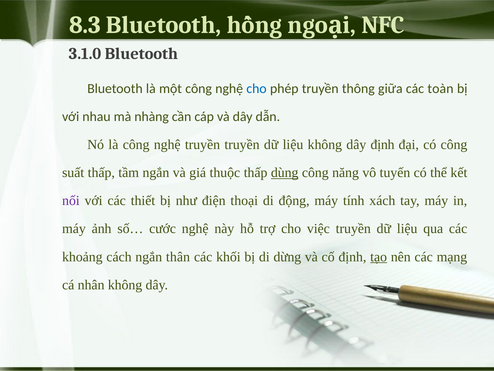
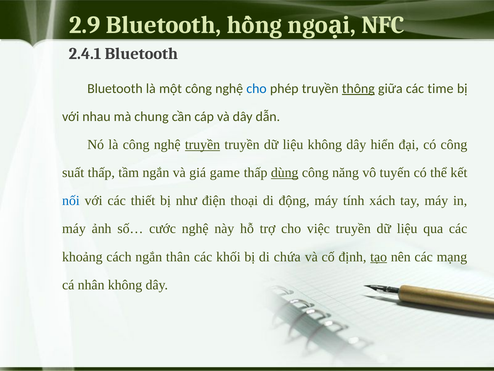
8.3: 8.3 -> 2.9 (85, 25)
3.1.0: 3.1.0 -> 2.4.1 (85, 54)
thông underline: none -> present (358, 89)
toàn: toàn -> time (440, 89)
nhàng: nhàng -> chung (152, 117)
truyền underline: none -> present (202, 145)
dây định: định -> hiển (382, 145)
thuộc: thuộc -> game (225, 172)
nối colour: purple -> blue (71, 200)
dừng: dừng -> chứa (287, 256)
